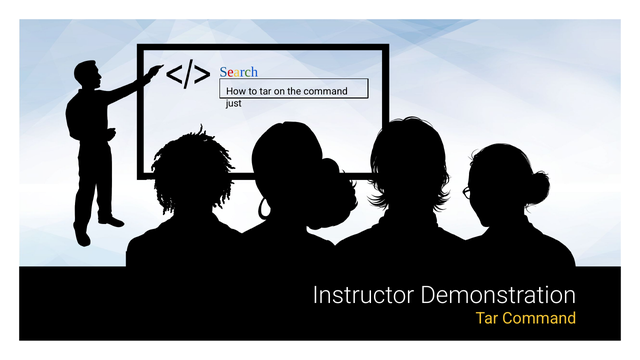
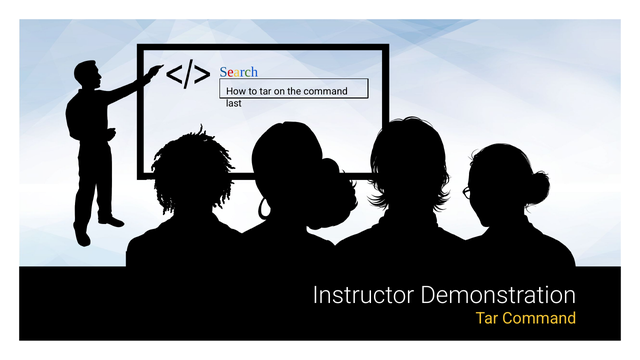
just: just -> last (234, 103)
